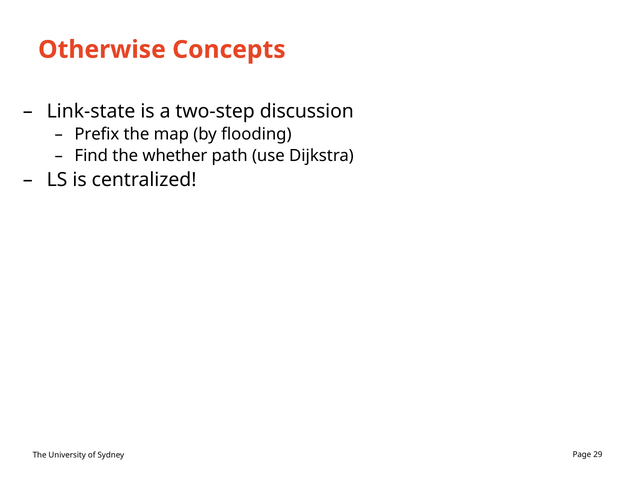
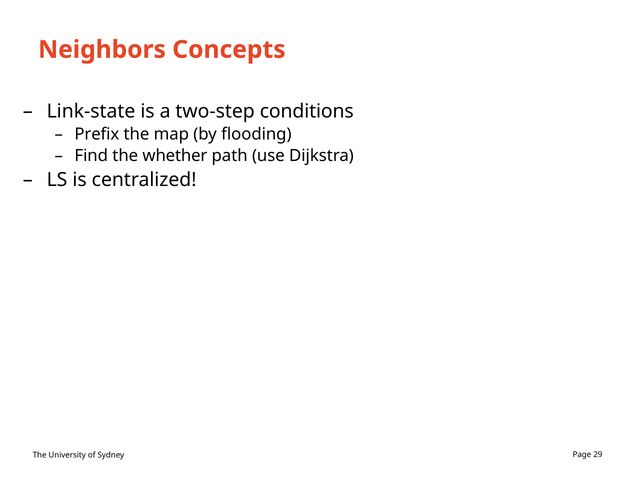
Otherwise: Otherwise -> Neighbors (102, 50)
discussion: discussion -> conditions (307, 111)
